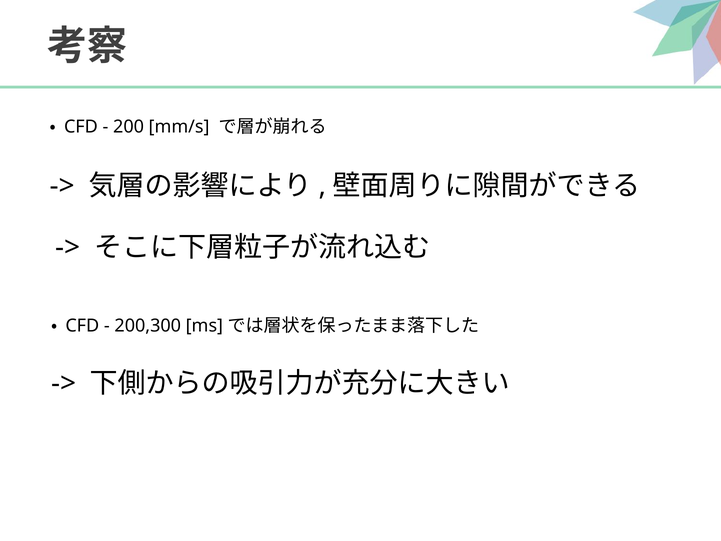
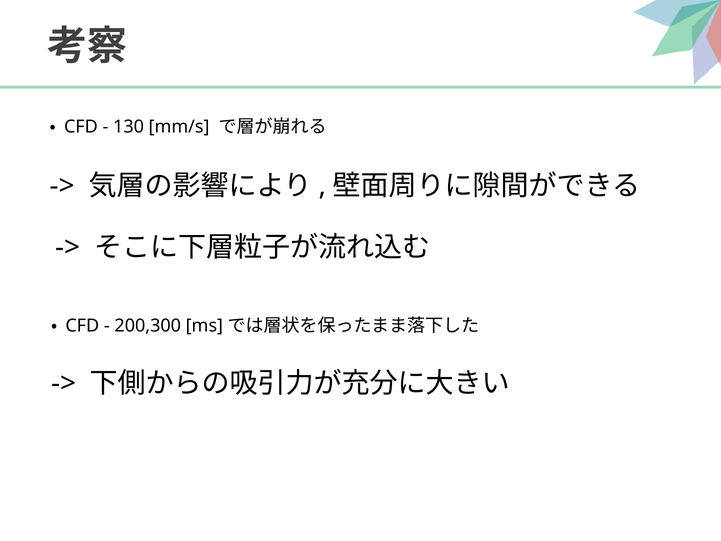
200: 200 -> 130 (129, 127)
